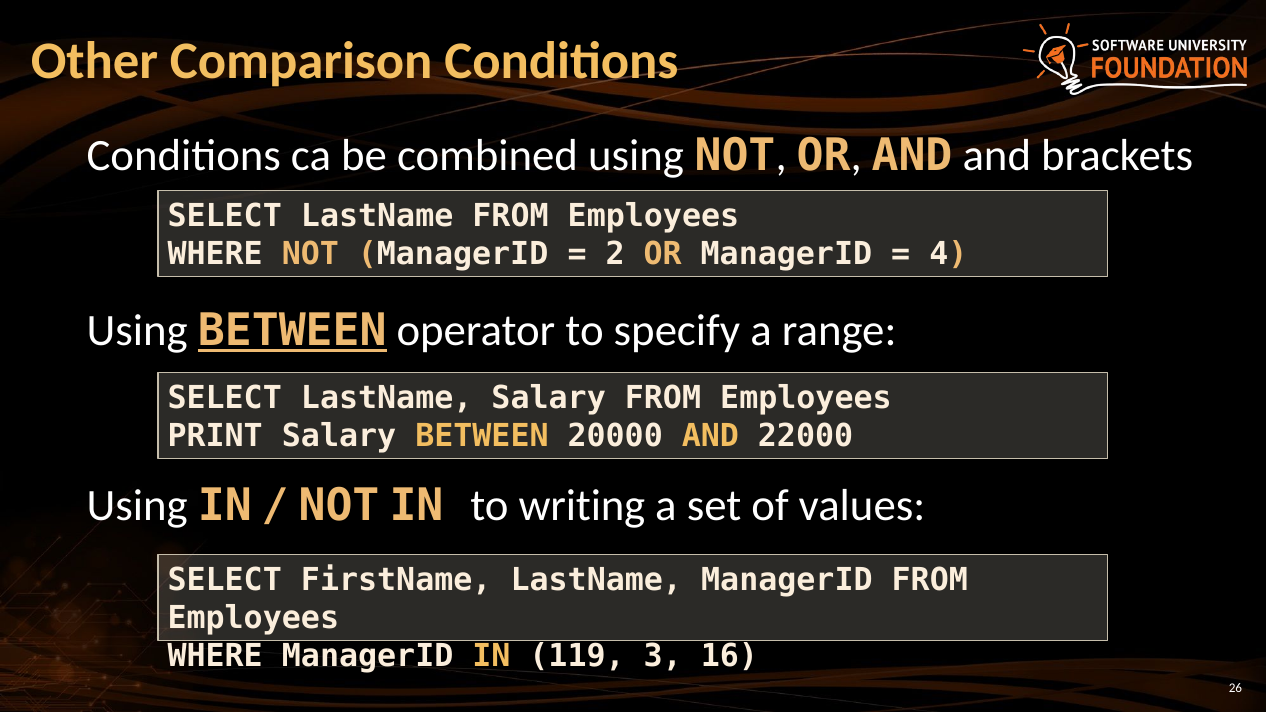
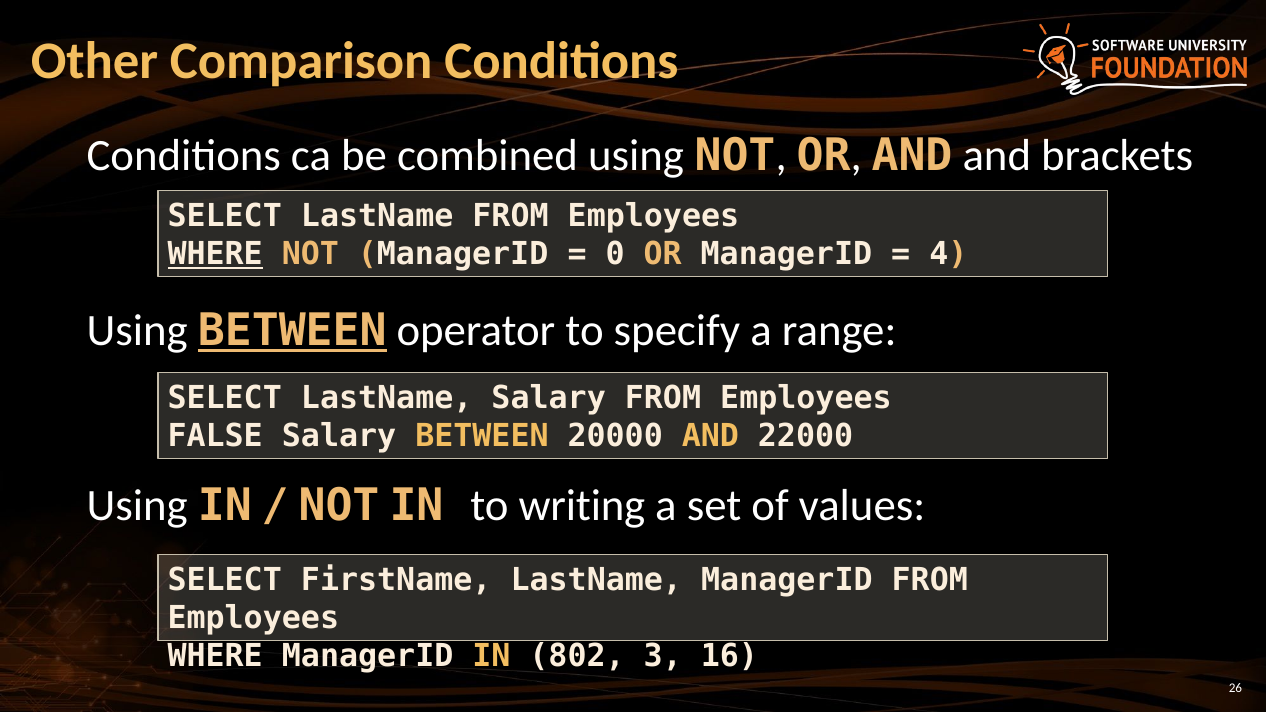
WHERE underline: none -> present (215, 255)
2: 2 -> 0 (615, 255)
PRINT: PRINT -> FALSE (215, 437)
119: 119 -> 802 (577, 657)
